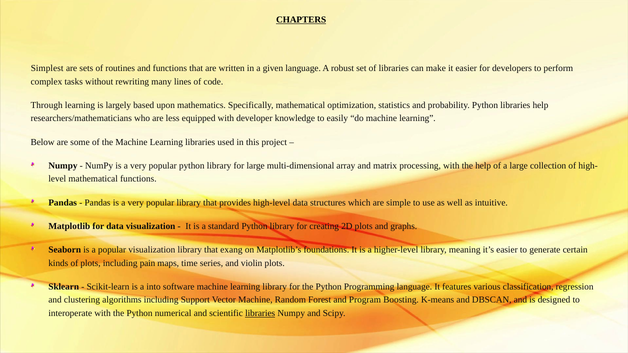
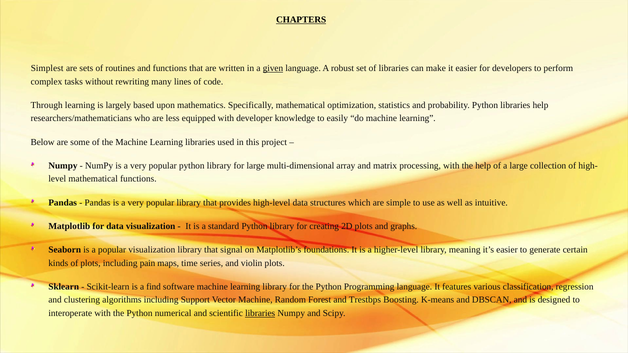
given underline: none -> present (273, 68)
exang: exang -> signal (231, 250)
into: into -> find (154, 287)
Program: Program -> Trestbps (365, 300)
